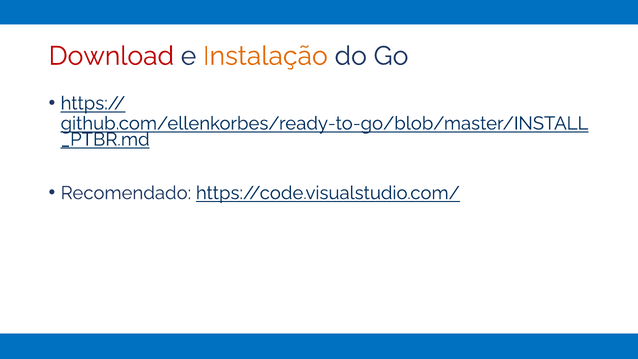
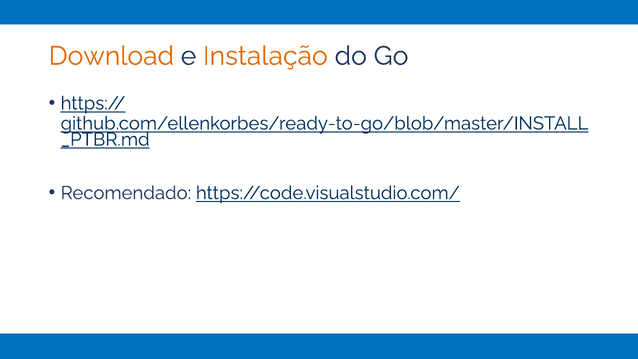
Download colour: red -> orange (111, 56)
